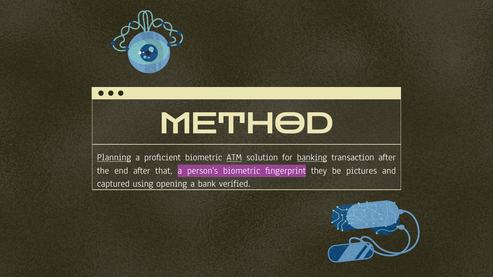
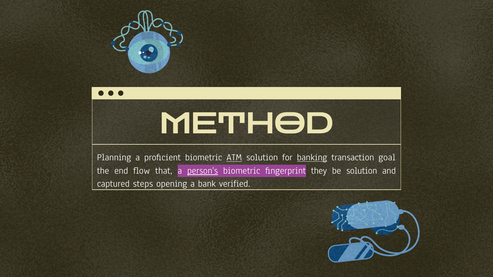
Planning underline: present -> none (114, 158)
transaction after: after -> goal (387, 158)
end after: after -> flow (142, 171)
person's underline: none -> present (203, 171)
be pictures: pictures -> solution (362, 171)
using: using -> steps (143, 184)
